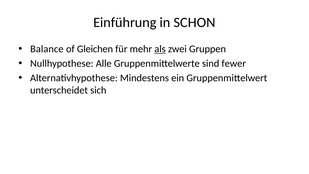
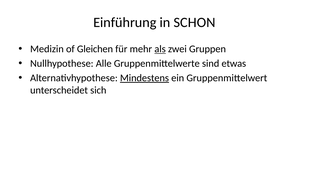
Balance: Balance -> Medizin (47, 49)
fewer: fewer -> etwas (234, 63)
Mindestens underline: none -> present (144, 78)
